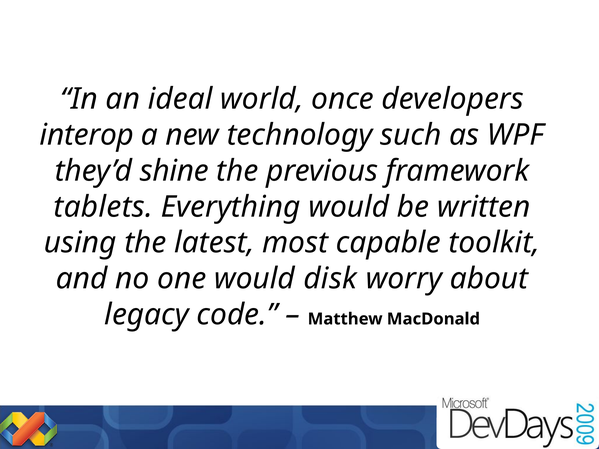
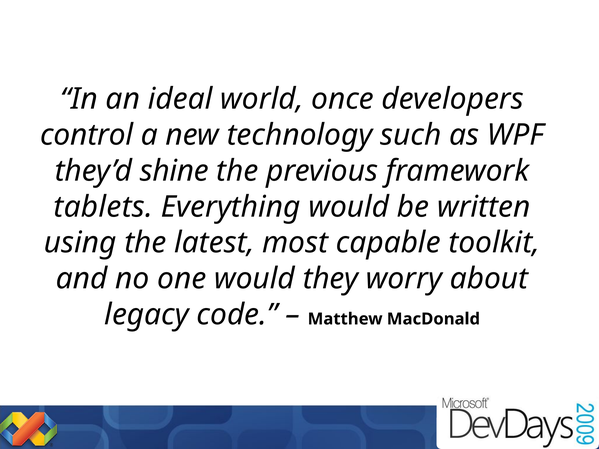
interop: interop -> control (87, 135)
disk: disk -> they (330, 279)
